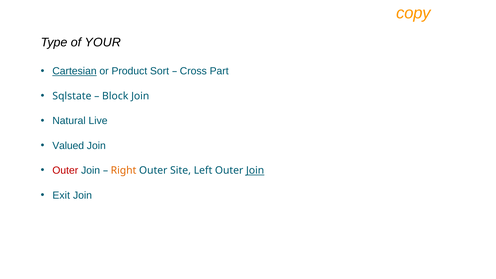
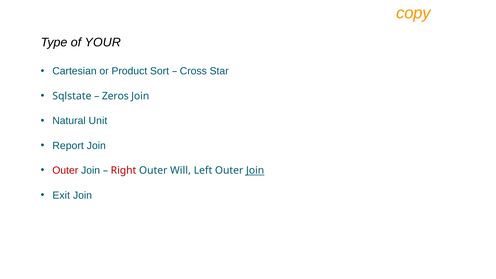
Cartesian underline: present -> none (74, 71)
Part: Part -> Star (219, 71)
Block: Block -> Zeros (115, 96)
Live: Live -> Unit (98, 121)
Valued: Valued -> Report (68, 146)
Right colour: orange -> red (124, 170)
Site: Site -> Will (181, 170)
